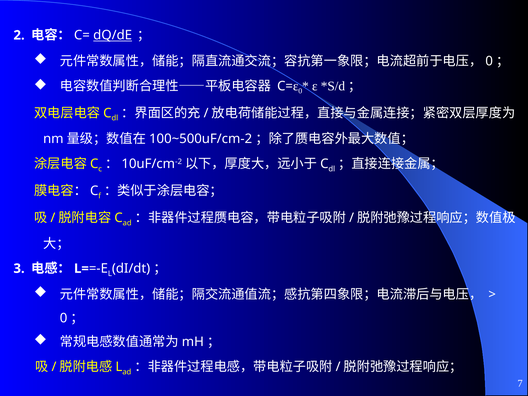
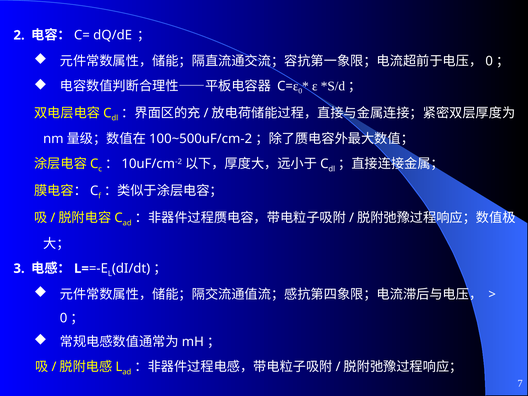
dQ/dE underline: present -> none (113, 35)
